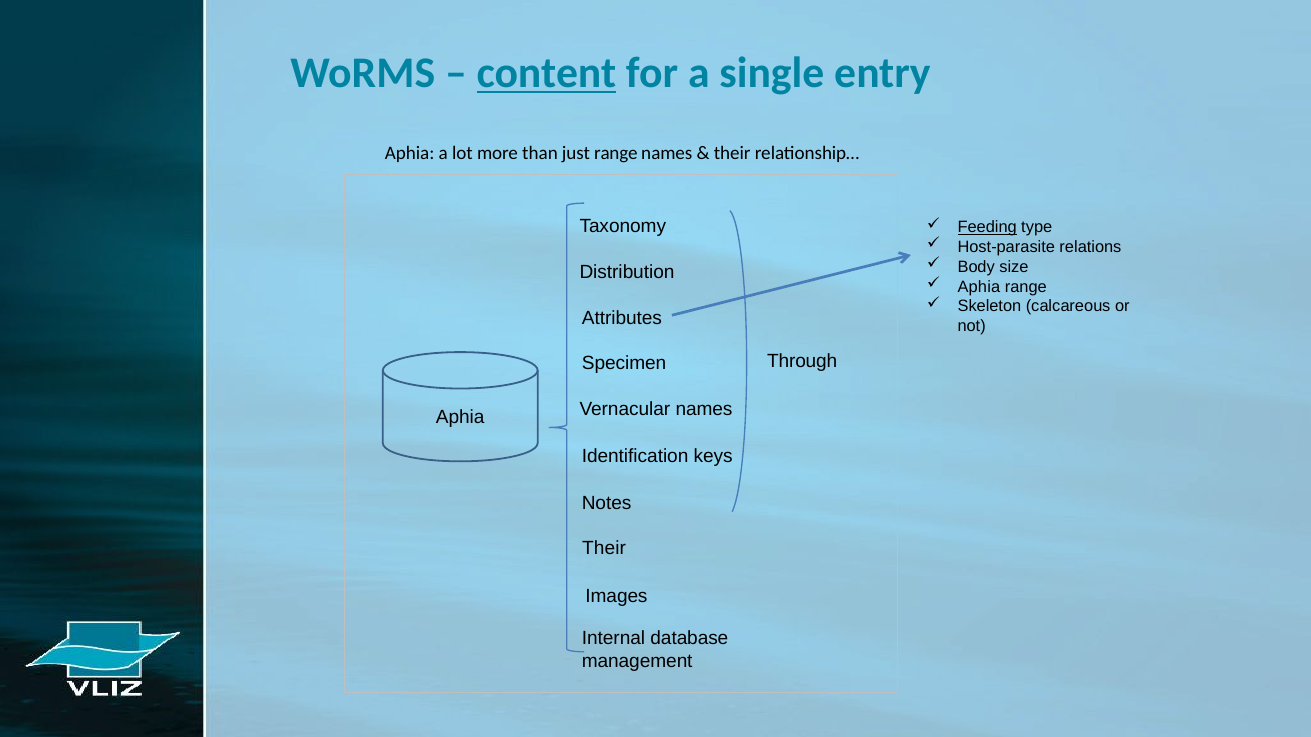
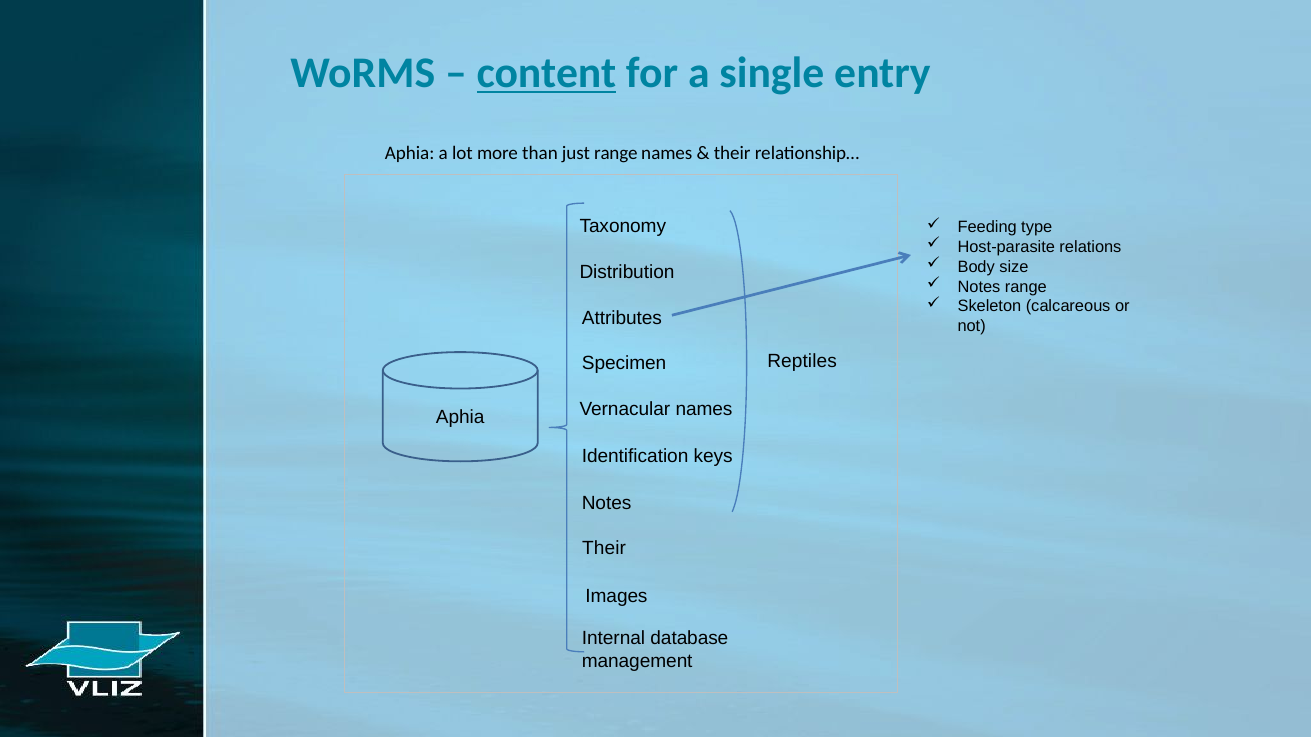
Feeding underline: present -> none (987, 228)
Aphia: Aphia -> Notes (979, 287)
Through: Through -> Reptiles (802, 362)
